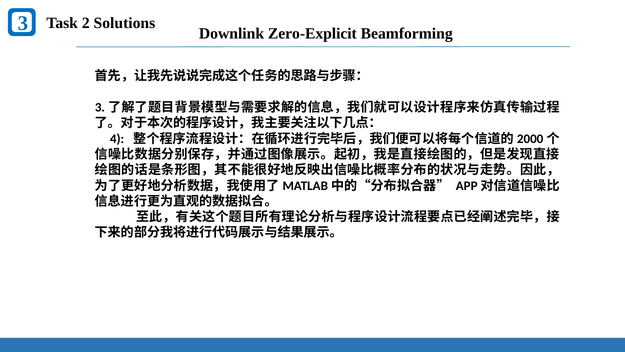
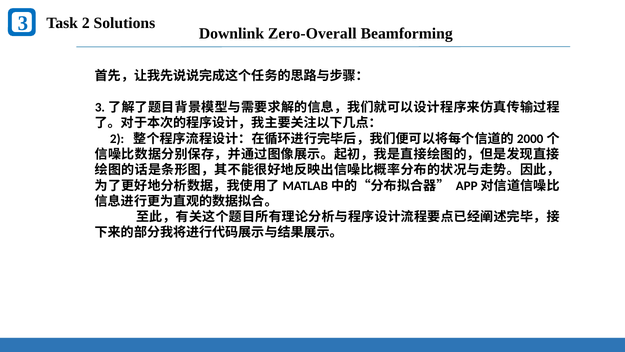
Zero-Explicit: Zero-Explicit -> Zero-Overall (312, 34)
4: 4 -> 2 (117, 139)
